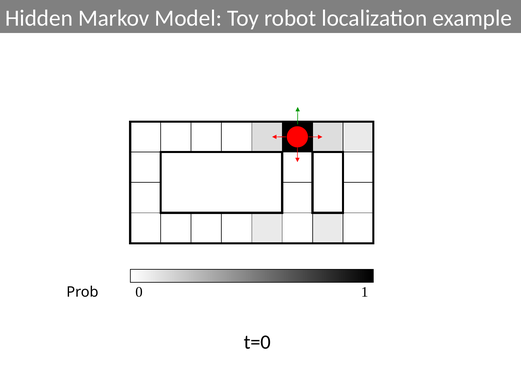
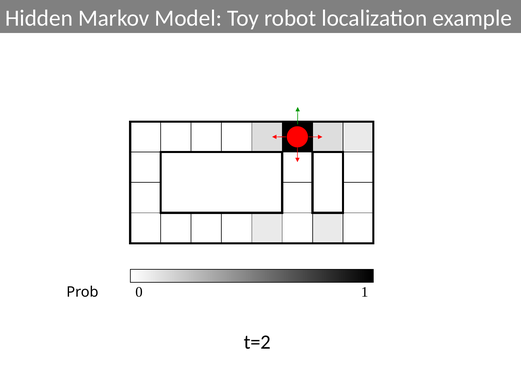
t=0: t=0 -> t=2 (257, 342)
